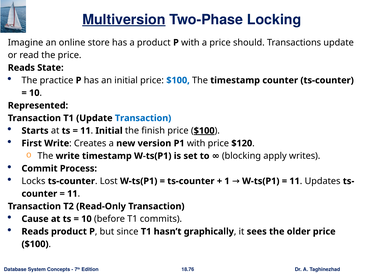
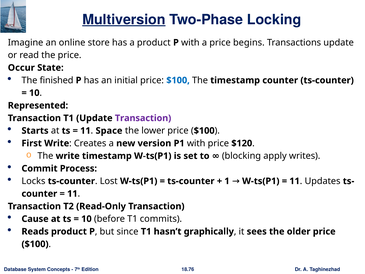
should: should -> begins (249, 42)
Reads: Reads -> Occur (21, 68)
practice: practice -> finished (57, 80)
Transaction colour: blue -> purple (143, 118)
Initial: Initial -> Space (109, 131)
finish: finish -> lower (153, 131)
$100 underline: present -> none (204, 131)
